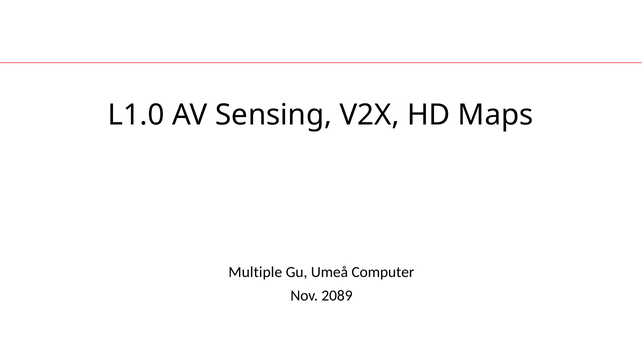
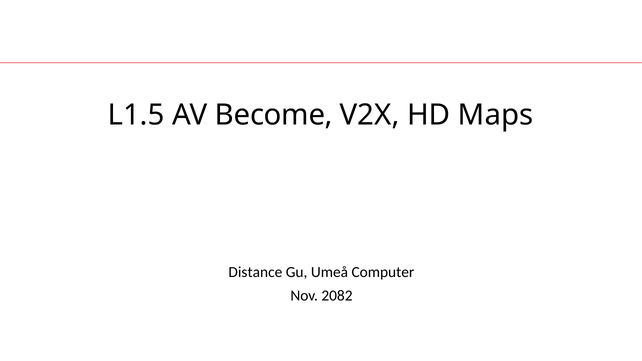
L1.0: L1.0 -> L1.5 (136, 115)
Sensing: Sensing -> Become (274, 115)
Multiple: Multiple -> Distance (255, 272)
2089: 2089 -> 2082 (337, 296)
